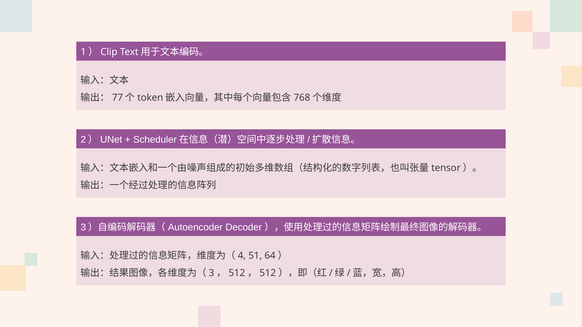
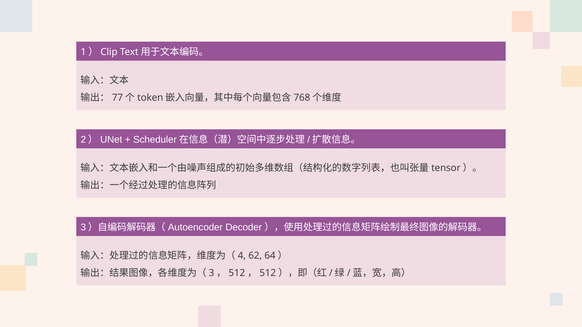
51: 51 -> 62 (255, 256)
